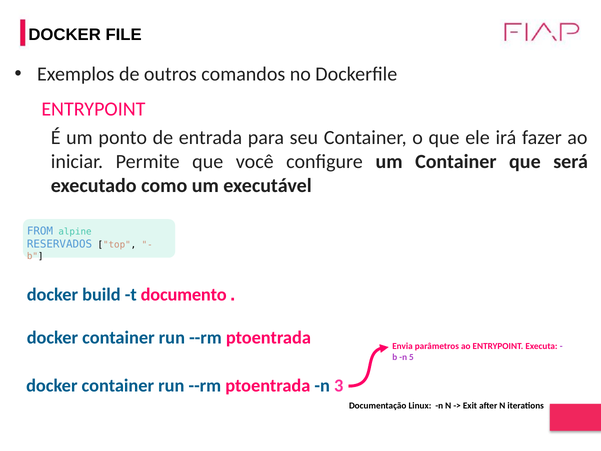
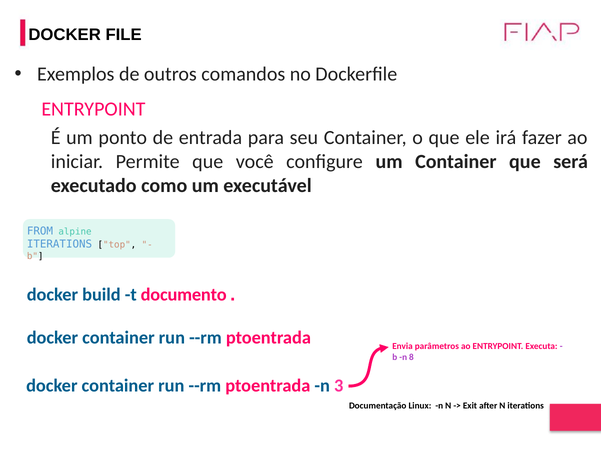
RESERVADOS: RESERVADOS -> ITERATIONS (60, 244)
5: 5 -> 8 (411, 357)
